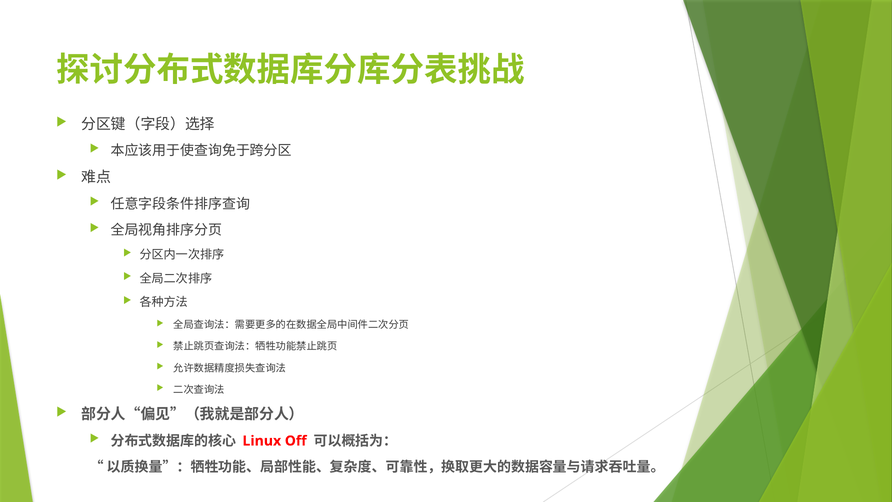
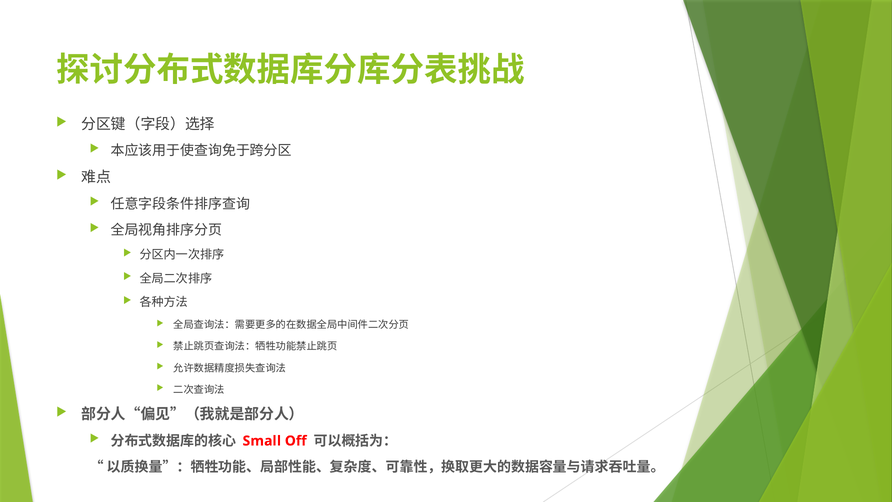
Linux: Linux -> Small (262, 441)
